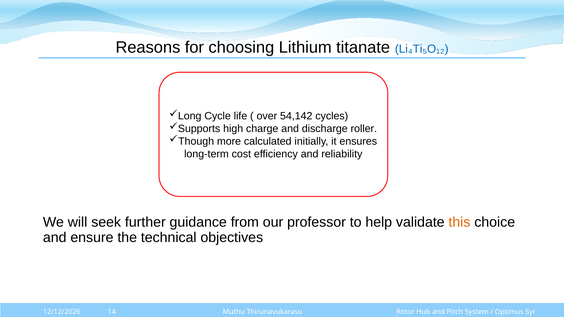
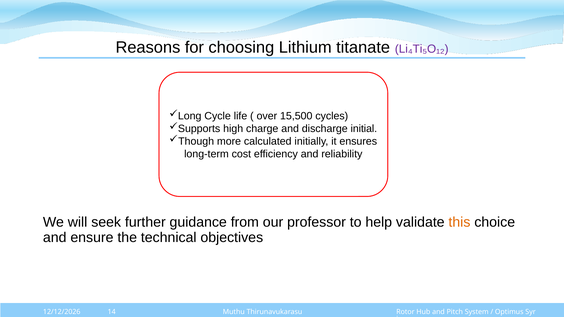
Li₄Ti₅O₁₂ colour: blue -> purple (422, 49)
54,142: 54,142 -> 15,500 (296, 116)
roller: roller -> initial (364, 129)
